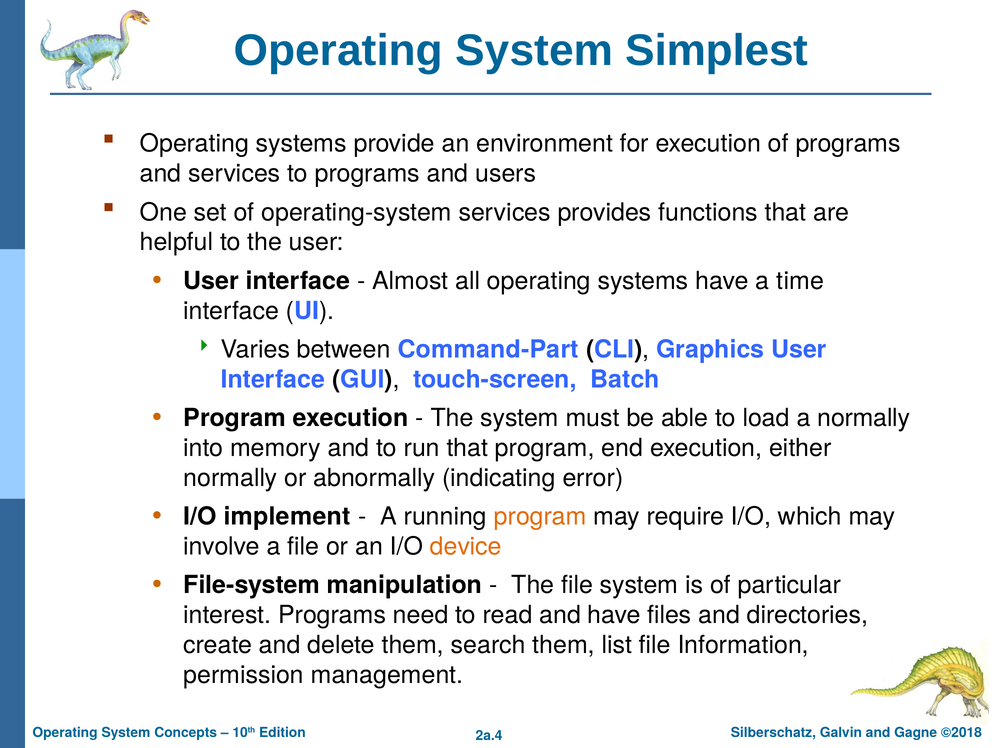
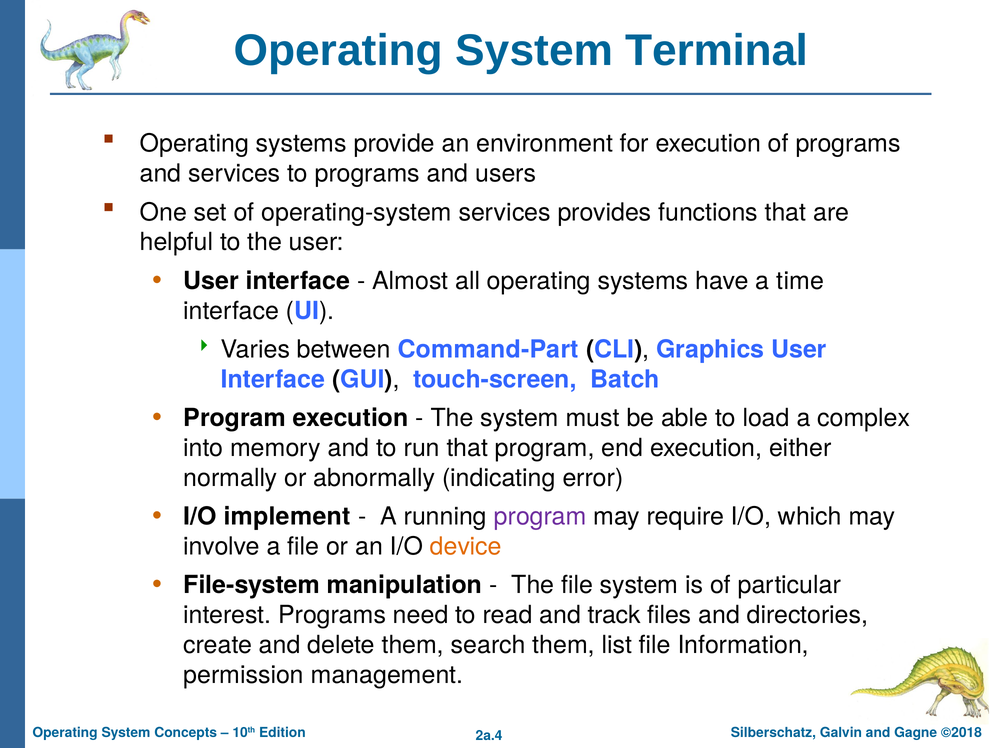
Simplest: Simplest -> Terminal (717, 50)
a normally: normally -> complex (864, 418)
program colour: orange -> purple (540, 517)
and have: have -> track (614, 615)
